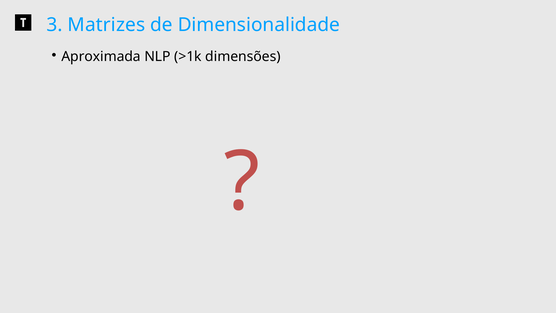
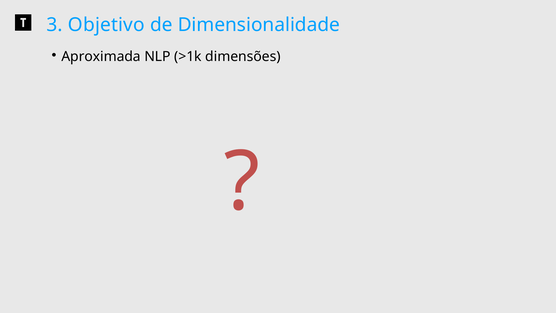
Matrizes: Matrizes -> Objetivo (106, 25)
